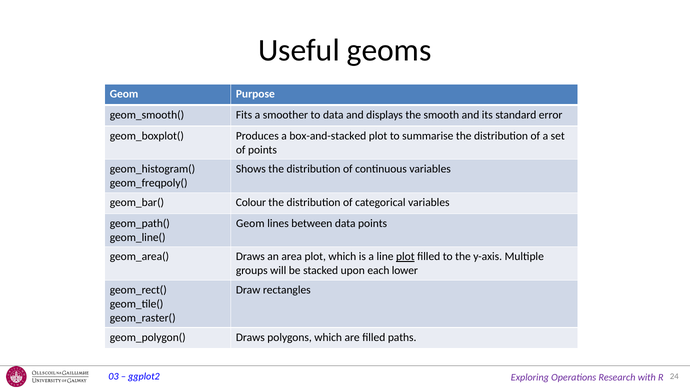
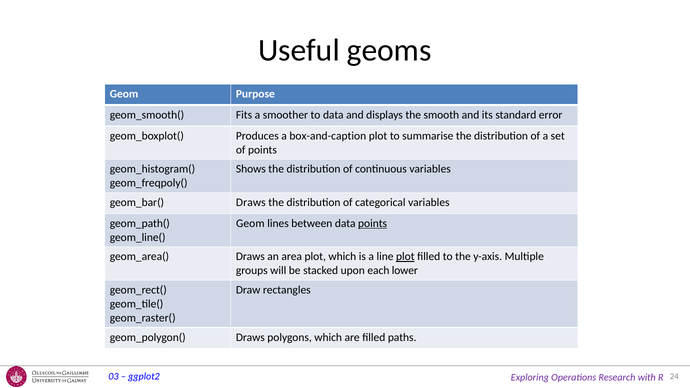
box-and-stacked: box-and-stacked -> box-and-caption (328, 136)
Colour: Colour -> Draws (251, 202)
points underline: none -> present (373, 223)
